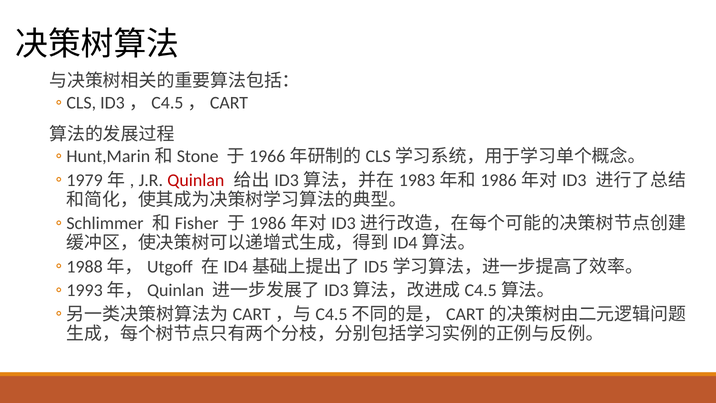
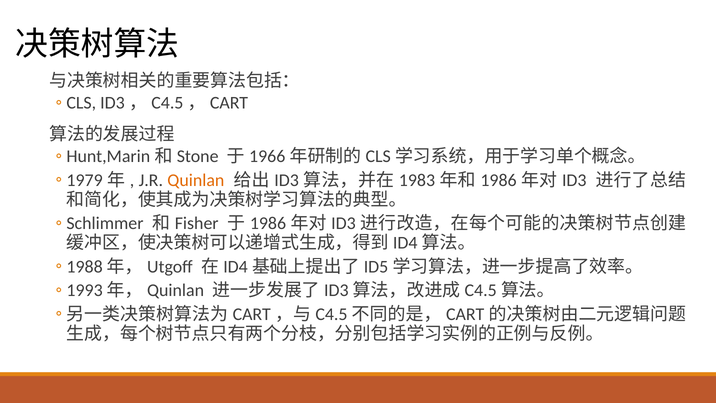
Quinlan colour: red -> orange (196, 180)
